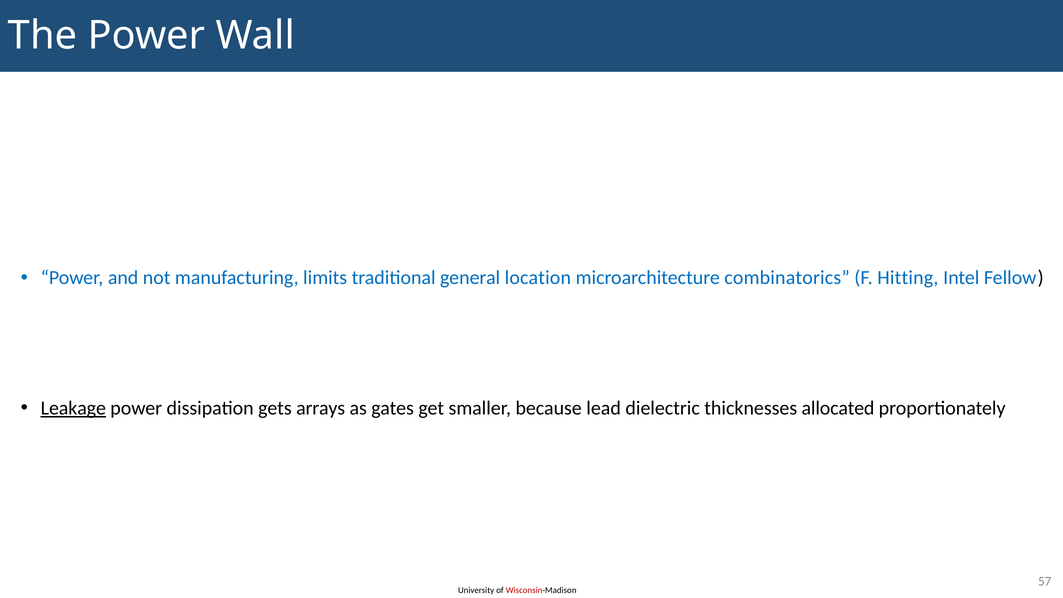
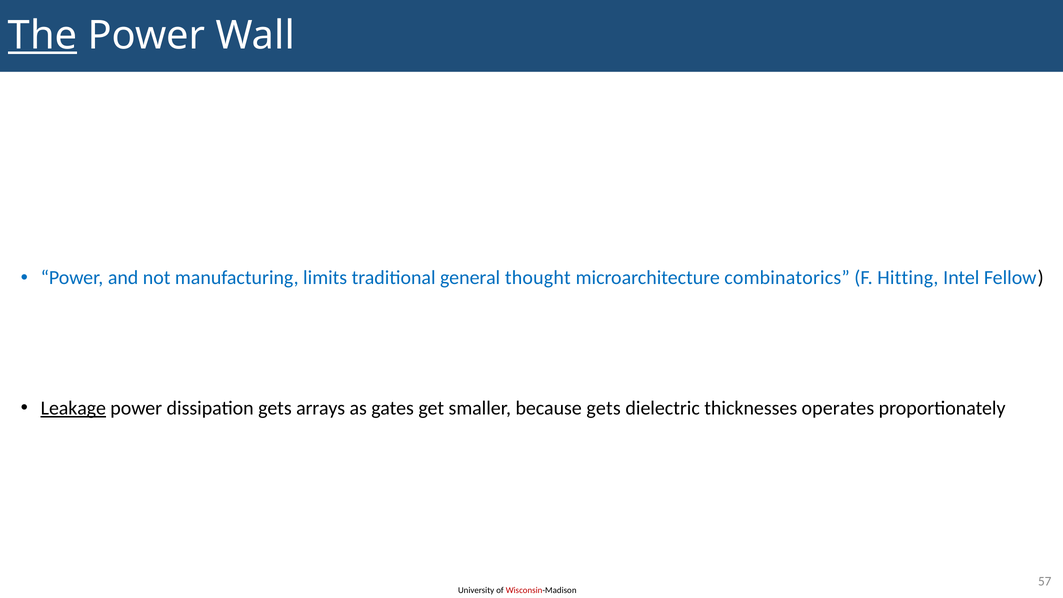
The underline: none -> present (43, 36)
location: location -> thought (538, 278)
because lead: lead -> gets (604, 408)
allocated: allocated -> operates (838, 408)
